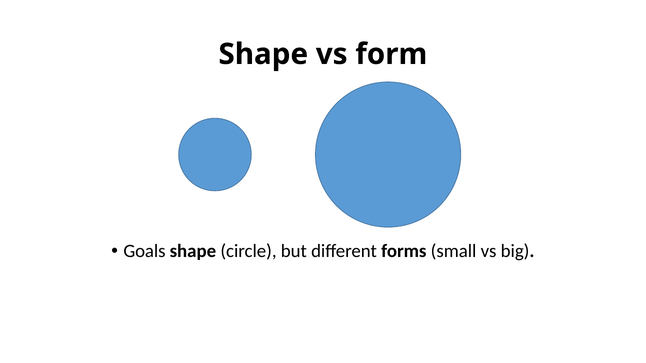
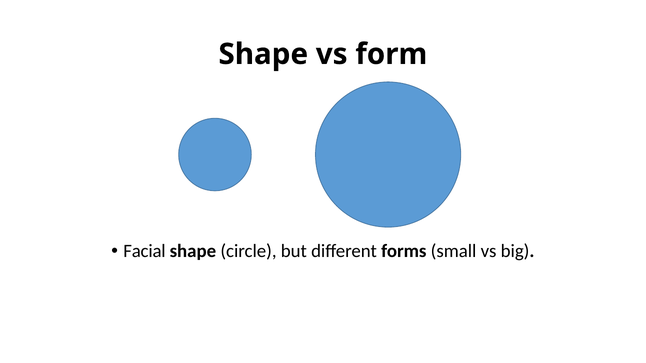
Goals: Goals -> Facial (144, 251)
